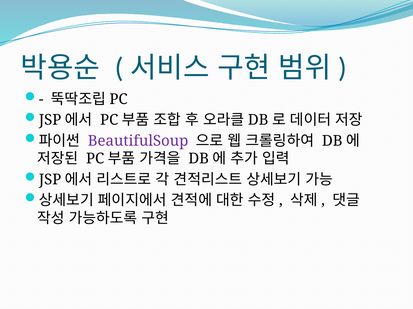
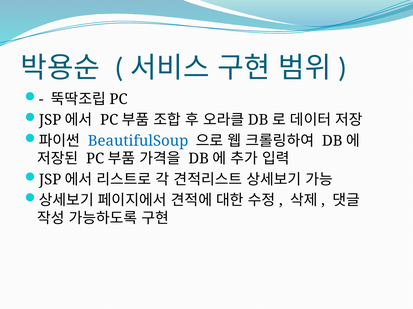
BeautifulSoup colour: purple -> blue (138, 141)
